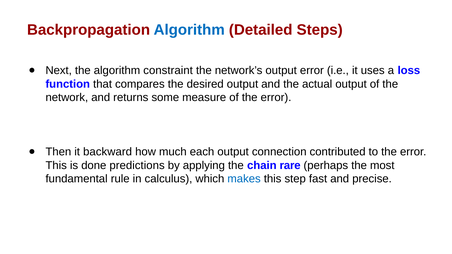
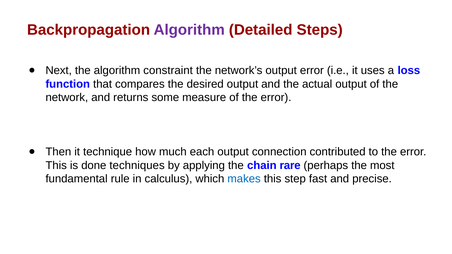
Algorithm colour: blue -> purple (189, 30)
backward: backward -> technique (108, 152)
predictions: predictions -> techniques (137, 165)
